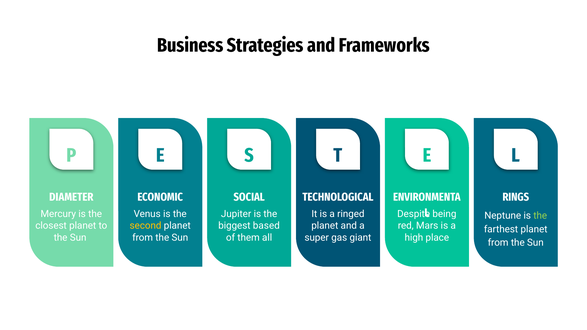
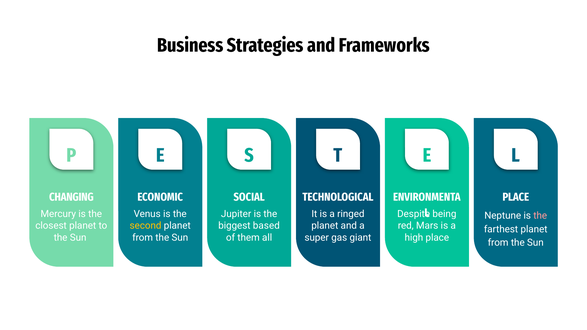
DIAMETER: DIAMETER -> CHANGING (71, 197)
RINGS: RINGS -> PLACE (516, 197)
the colour: light green -> pink (540, 216)
